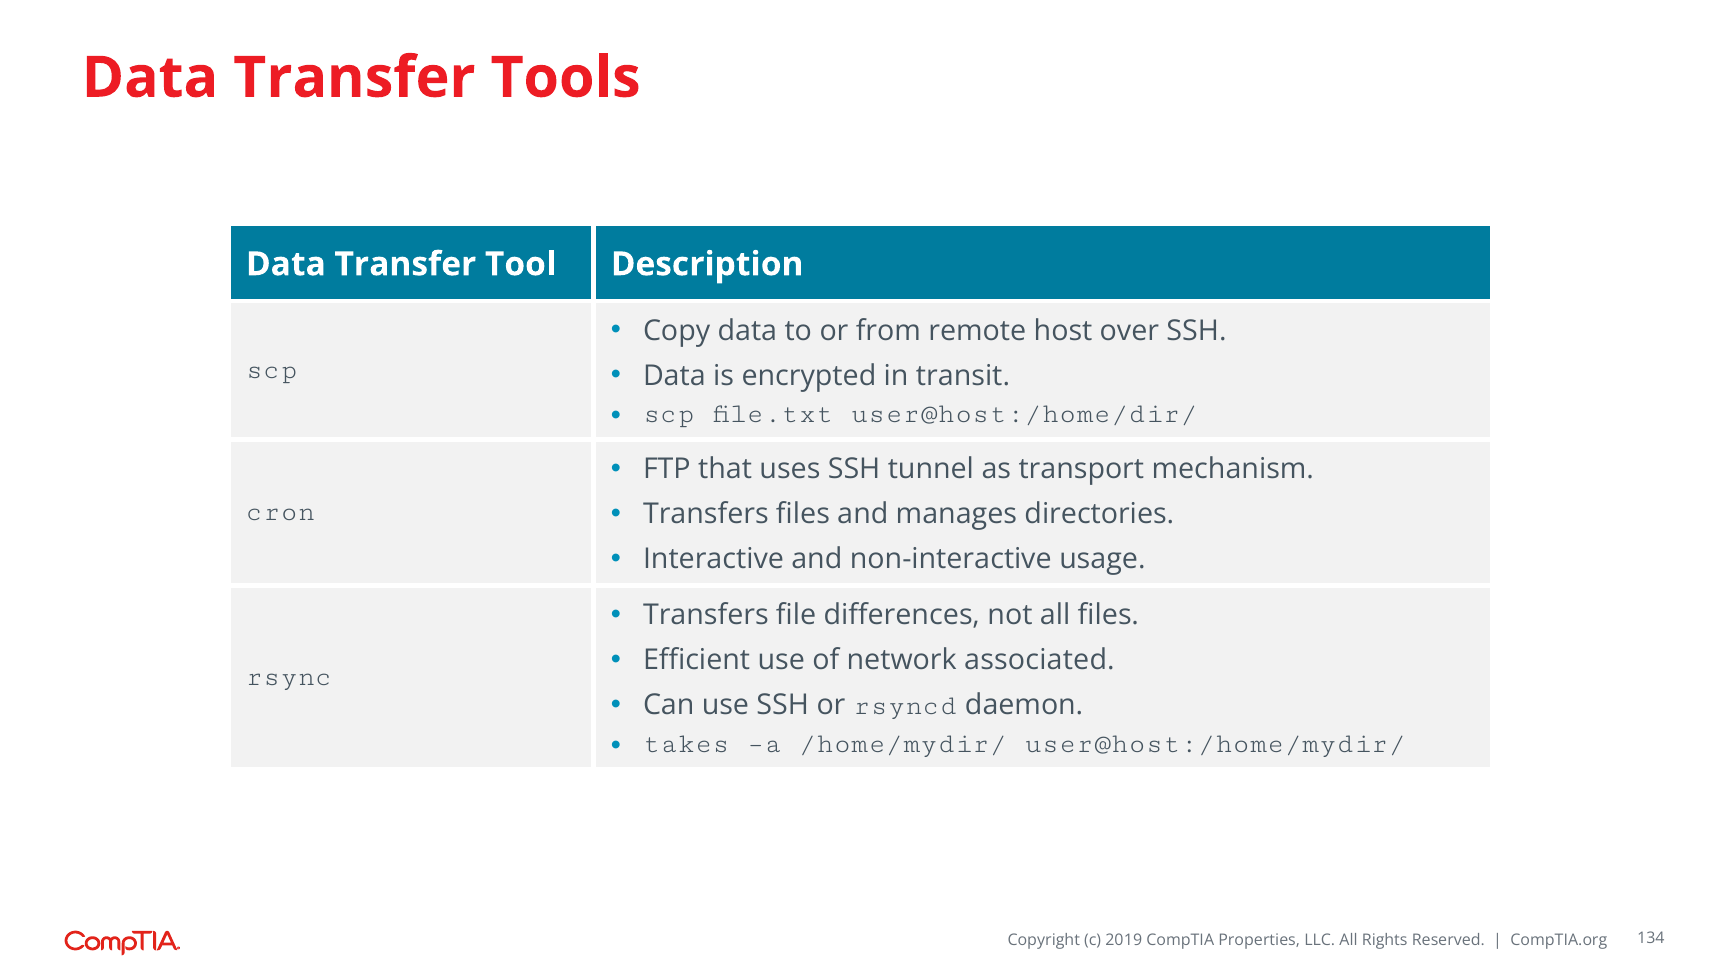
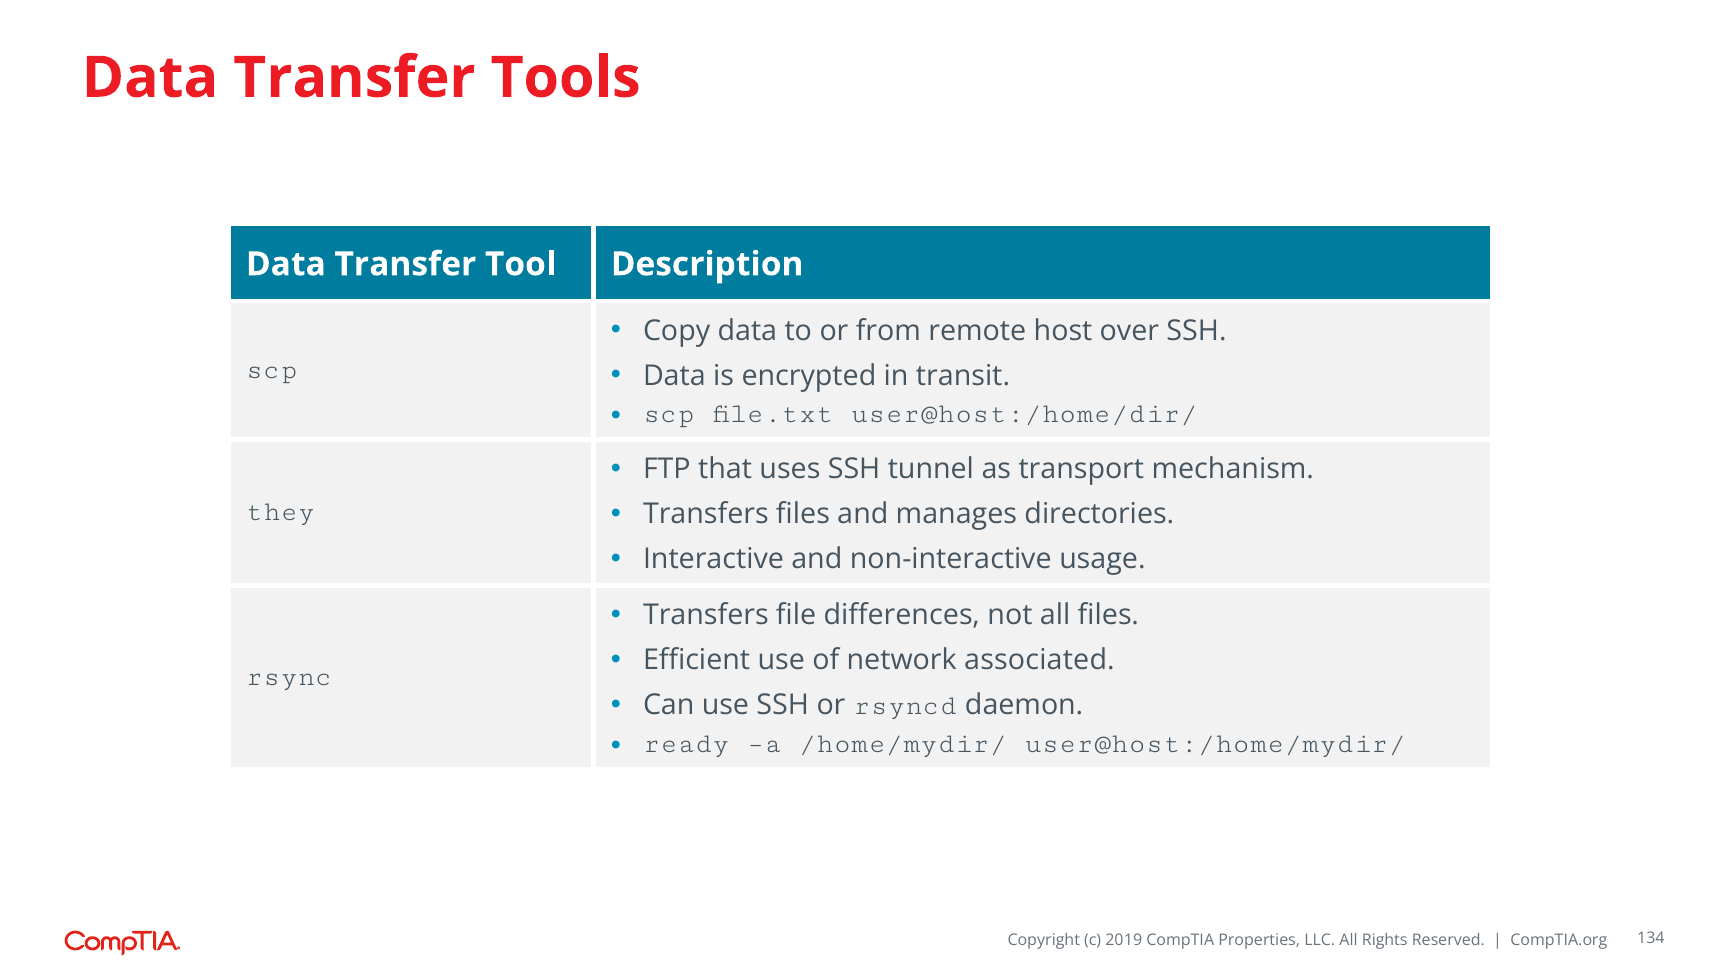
cron: cron -> they (281, 511)
takes: takes -> ready (686, 743)
